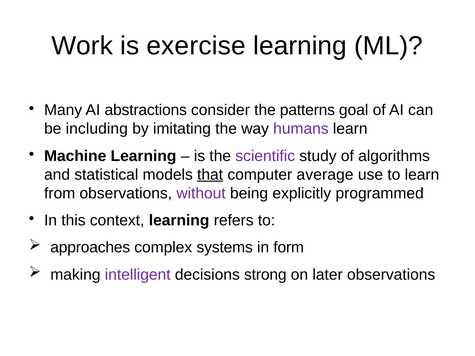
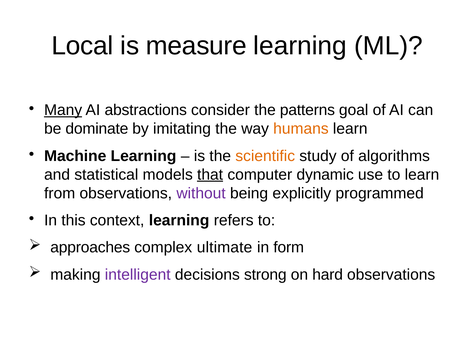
Work: Work -> Local (82, 46)
exercise: exercise -> measure (196, 46)
Many underline: none -> present (63, 110)
including: including -> dominate (97, 129)
humans colour: purple -> orange (301, 129)
scientific colour: purple -> orange (265, 156)
average: average -> dynamic (325, 175)
systems: systems -> ultimate (225, 248)
later: later -> hard (328, 275)
